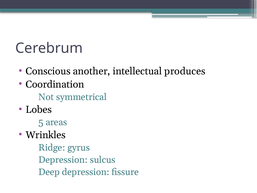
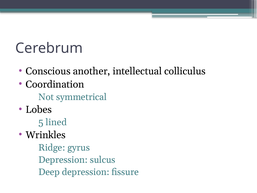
produces: produces -> colliculus (185, 71)
areas: areas -> lined (56, 122)
